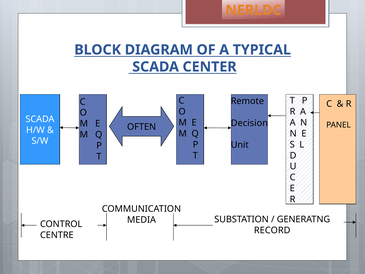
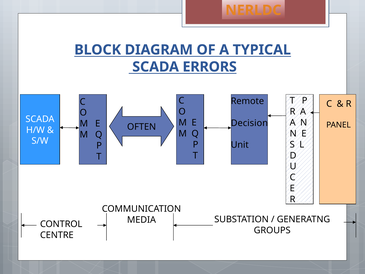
CENTER: CENTER -> ERRORS (210, 67)
RECORD: RECORD -> GROUPS (272, 230)
